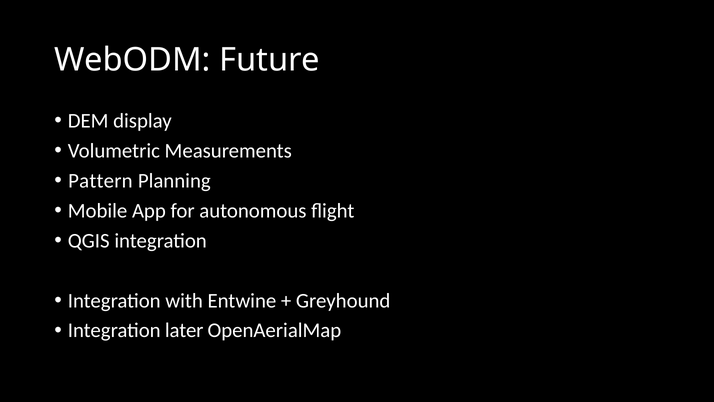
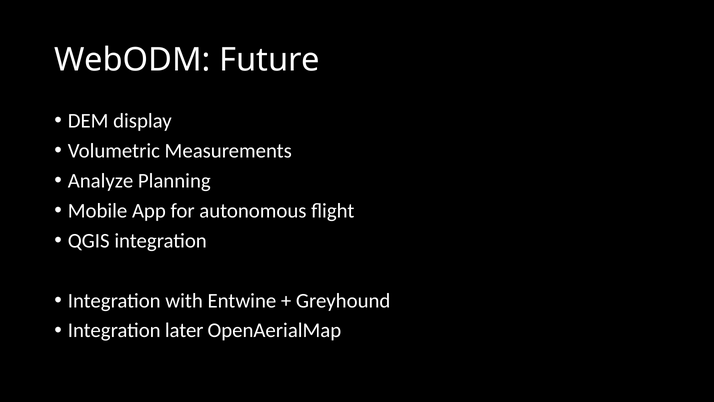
Pattern: Pattern -> Analyze (101, 181)
